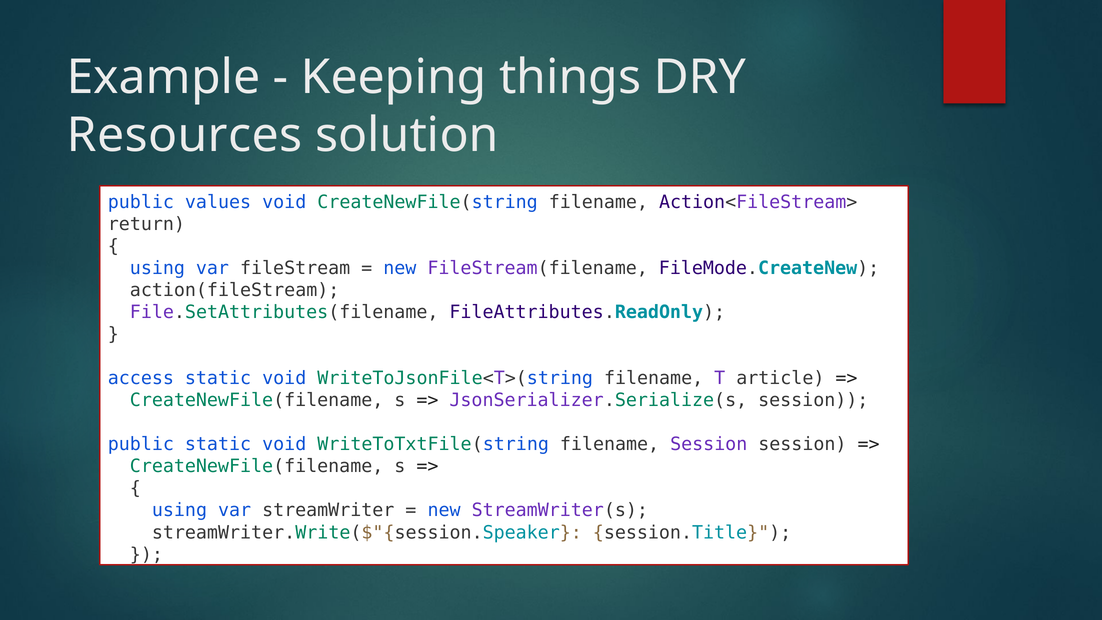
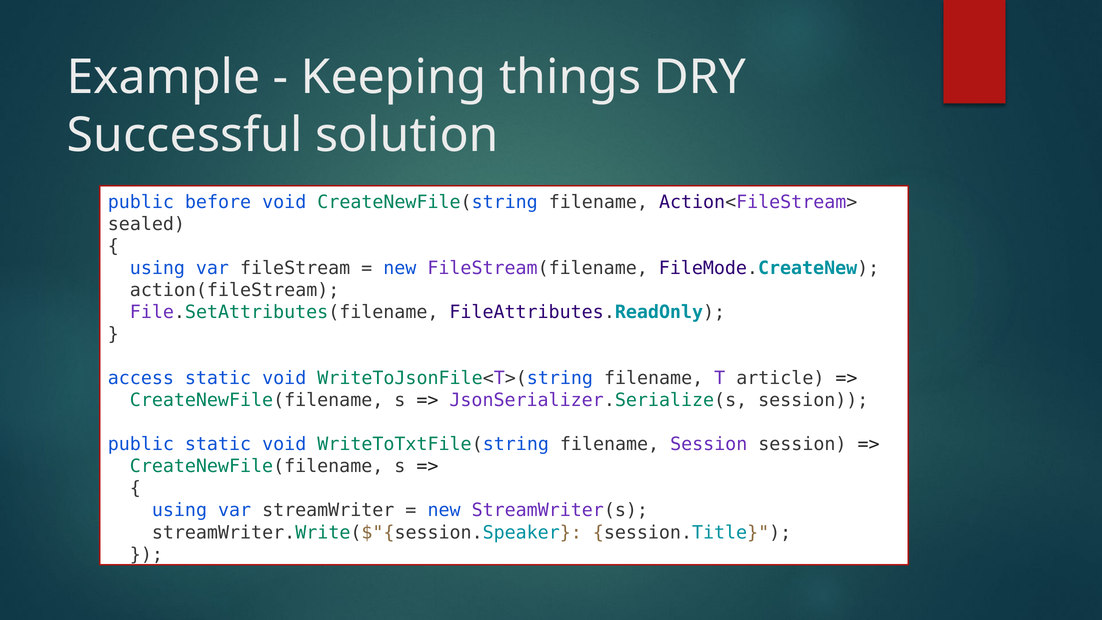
Resources: Resources -> Successful (185, 135)
values: values -> before (218, 202)
return: return -> sealed (146, 224)
